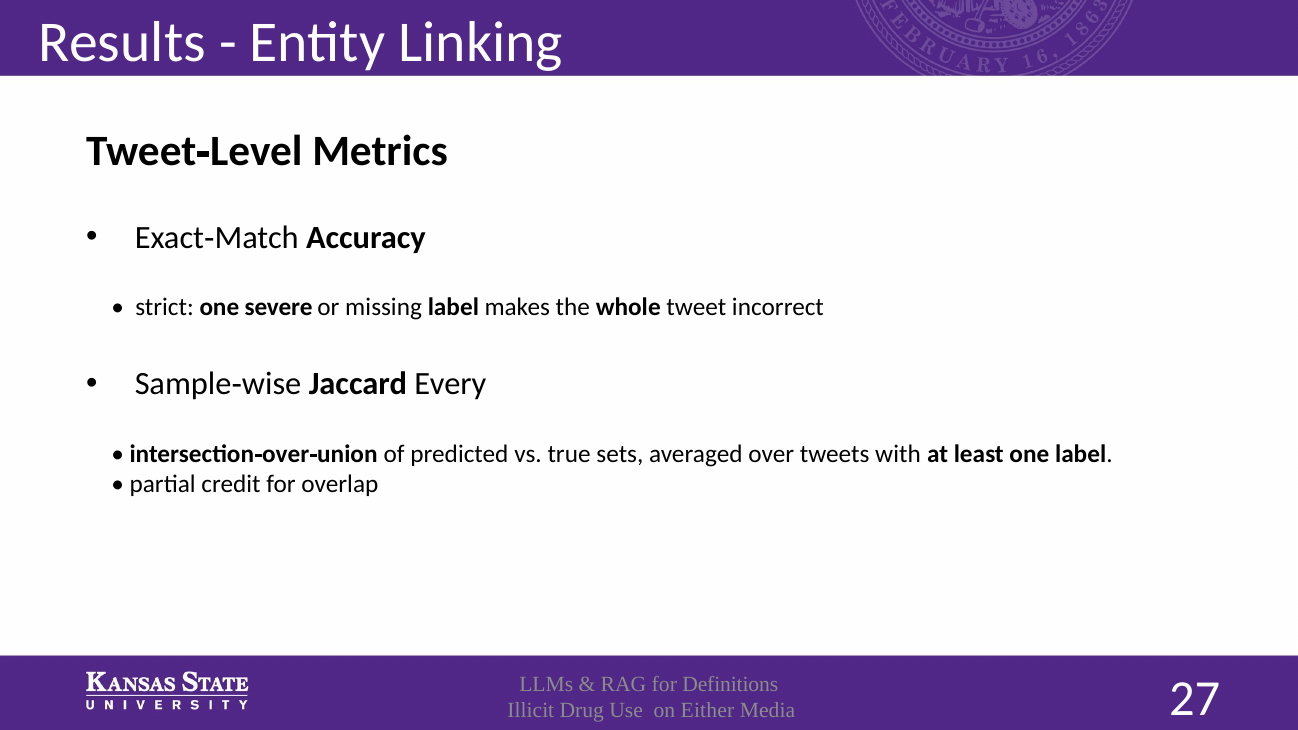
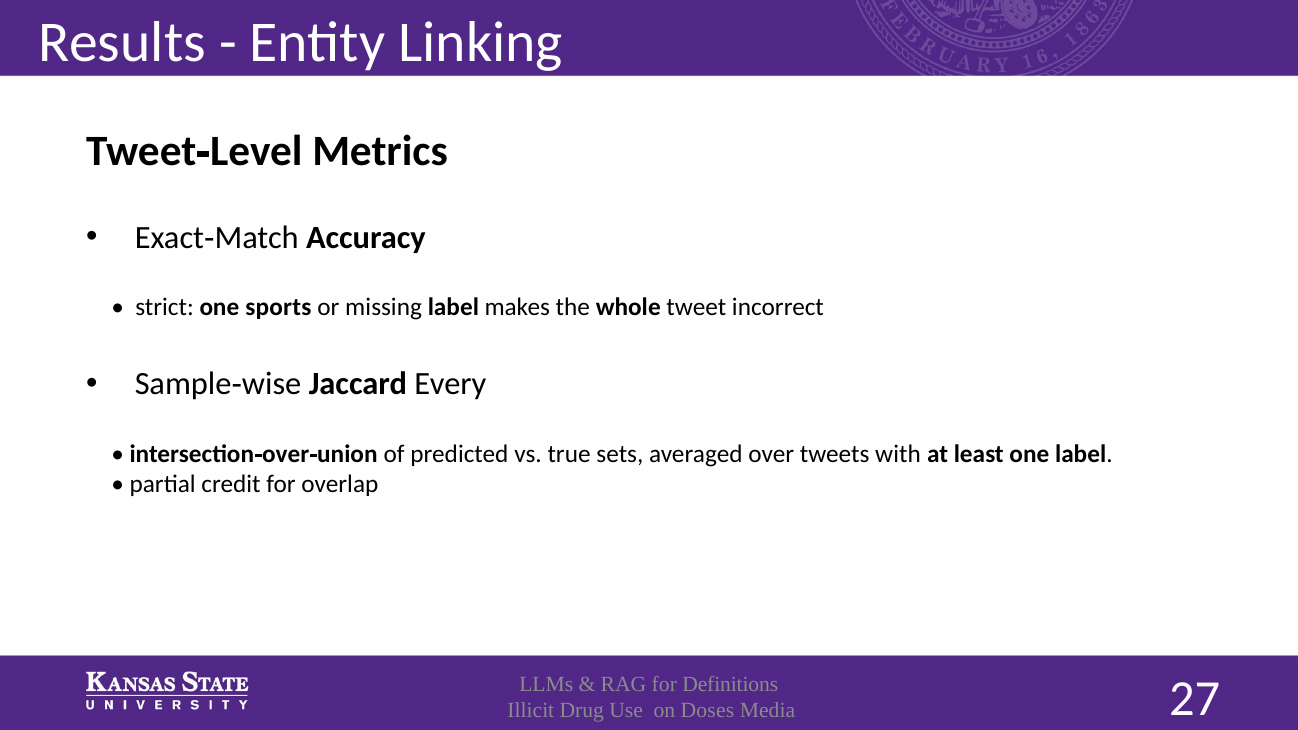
severe: severe -> sports (278, 307)
Either: Either -> Doses (707, 711)
